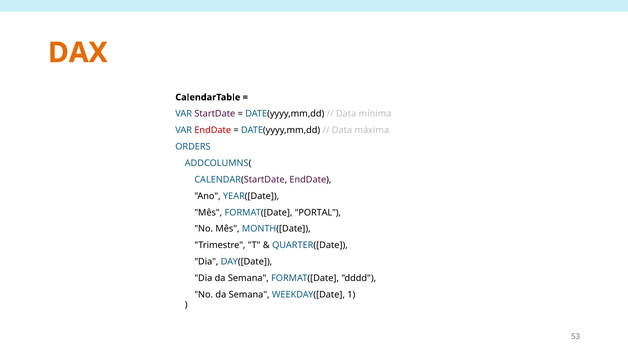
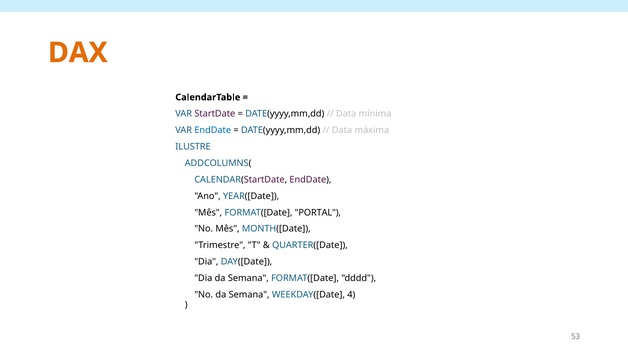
EndDate colour: red -> blue (213, 130)
ORDERS: ORDERS -> ILUSTRE (193, 147)
1: 1 -> 4 (351, 295)
